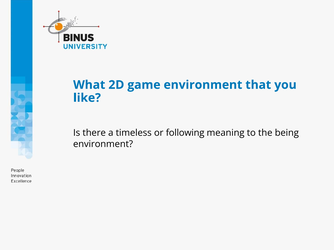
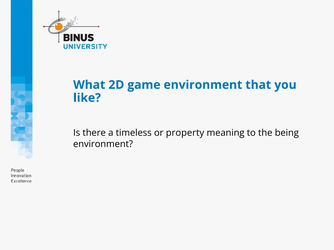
following: following -> property (185, 133)
